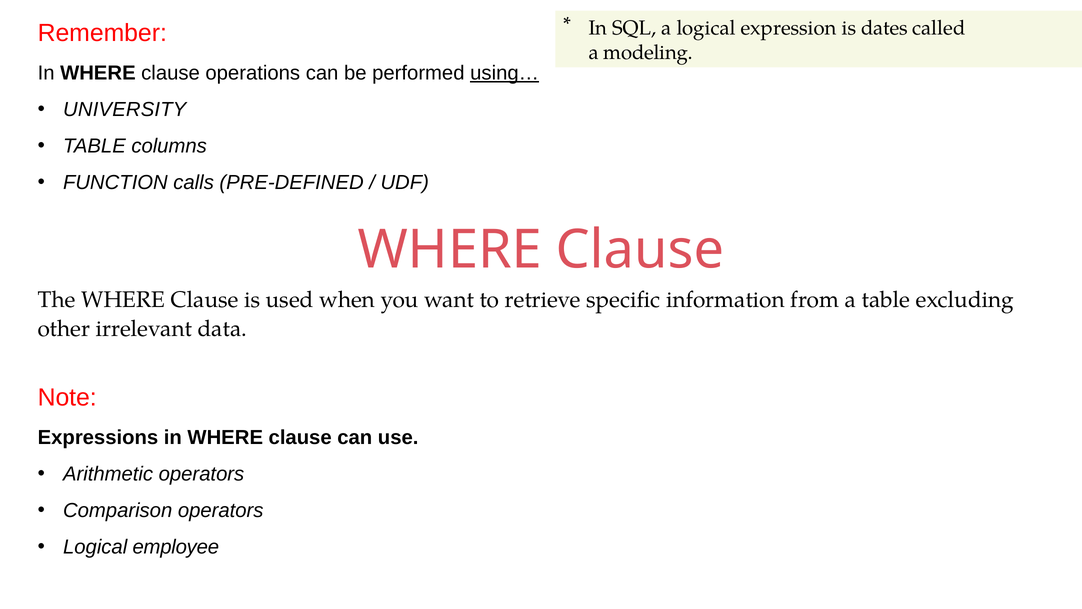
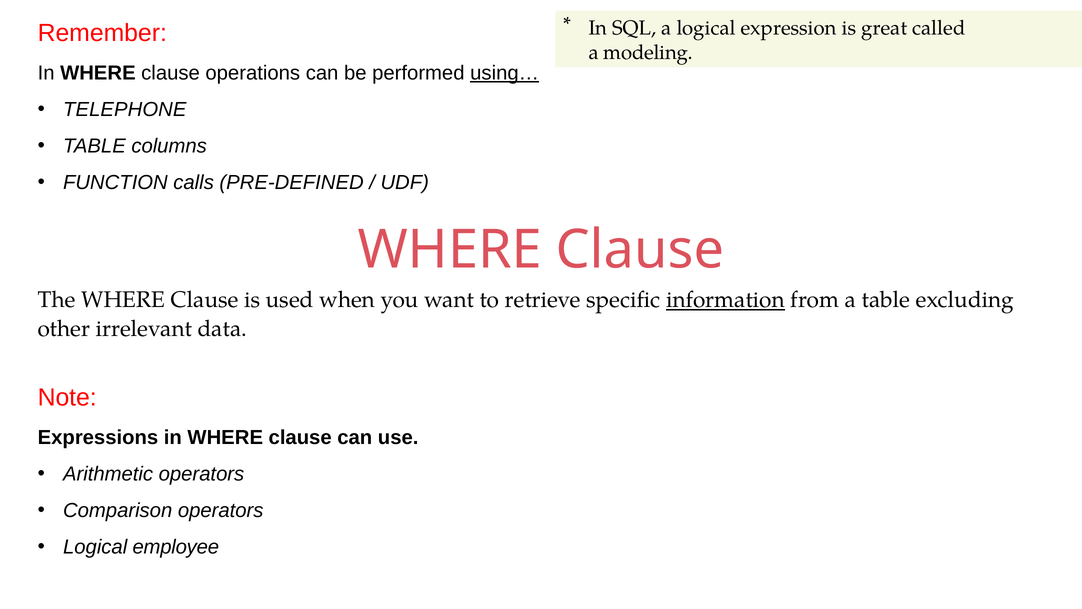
dates: dates -> great (884, 28)
UNIVERSITY: UNIVERSITY -> TELEPHONE (125, 110)
information underline: none -> present (725, 300)
